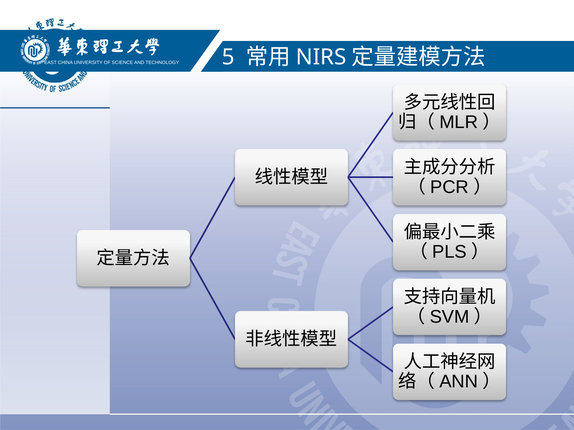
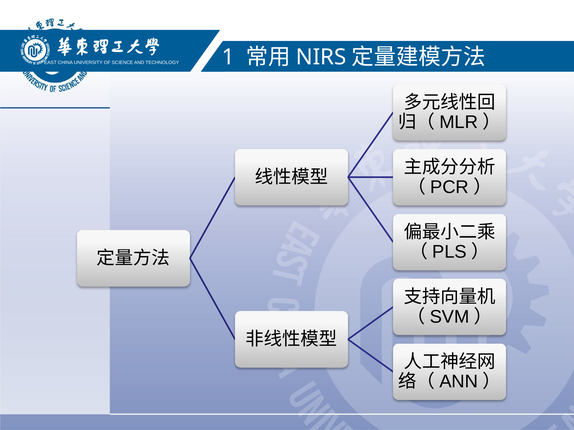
5: 5 -> 1 (228, 57)
